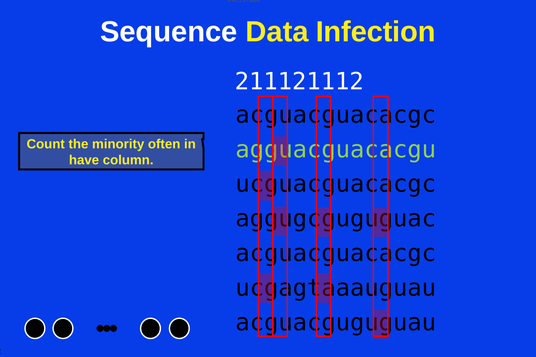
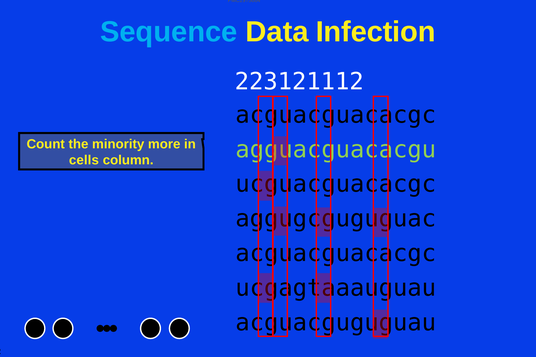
Sequence colour: white -> light blue (169, 32)
211121112: 211121112 -> 223121112 (299, 82)
often: often -> more (164, 144)
have: have -> cells (84, 160)
